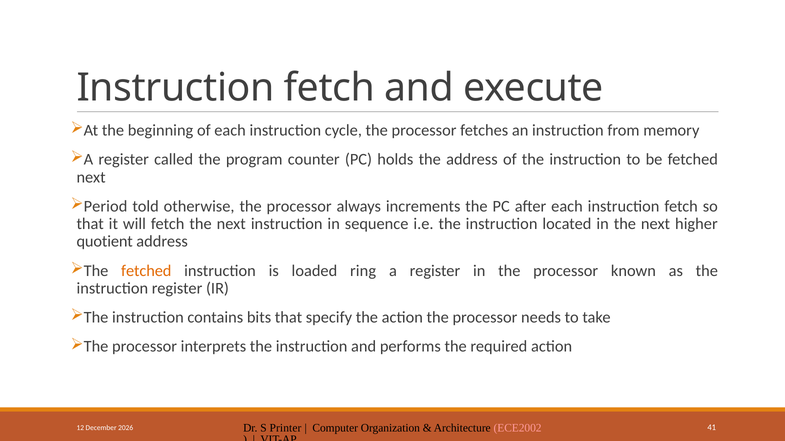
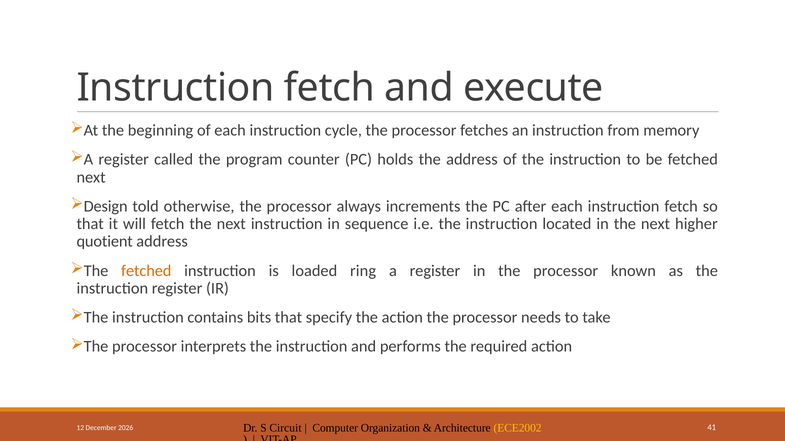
Period: Period -> Design (106, 207)
Printer: Printer -> Circuit (285, 428)
ECE2002 colour: pink -> yellow (518, 428)
